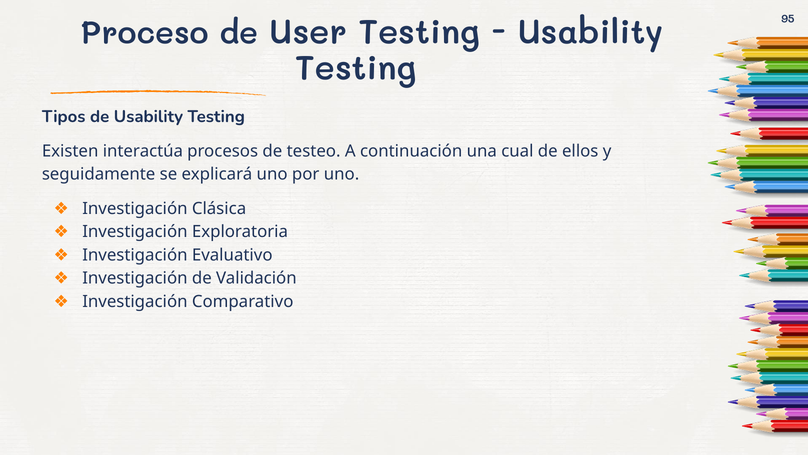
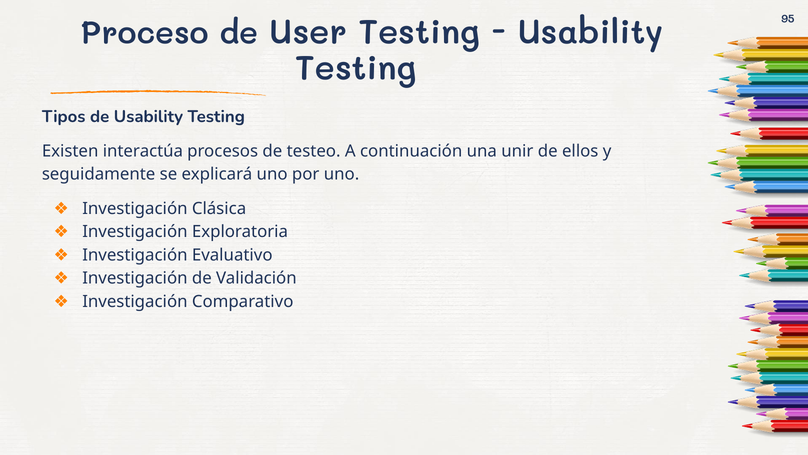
cual: cual -> unir (517, 151)
